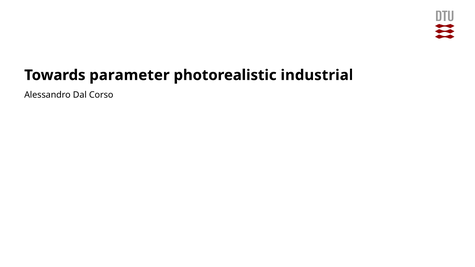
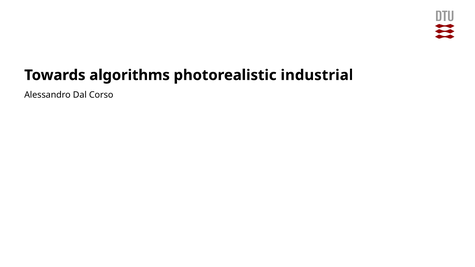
parameter: parameter -> algorithms (130, 75)
